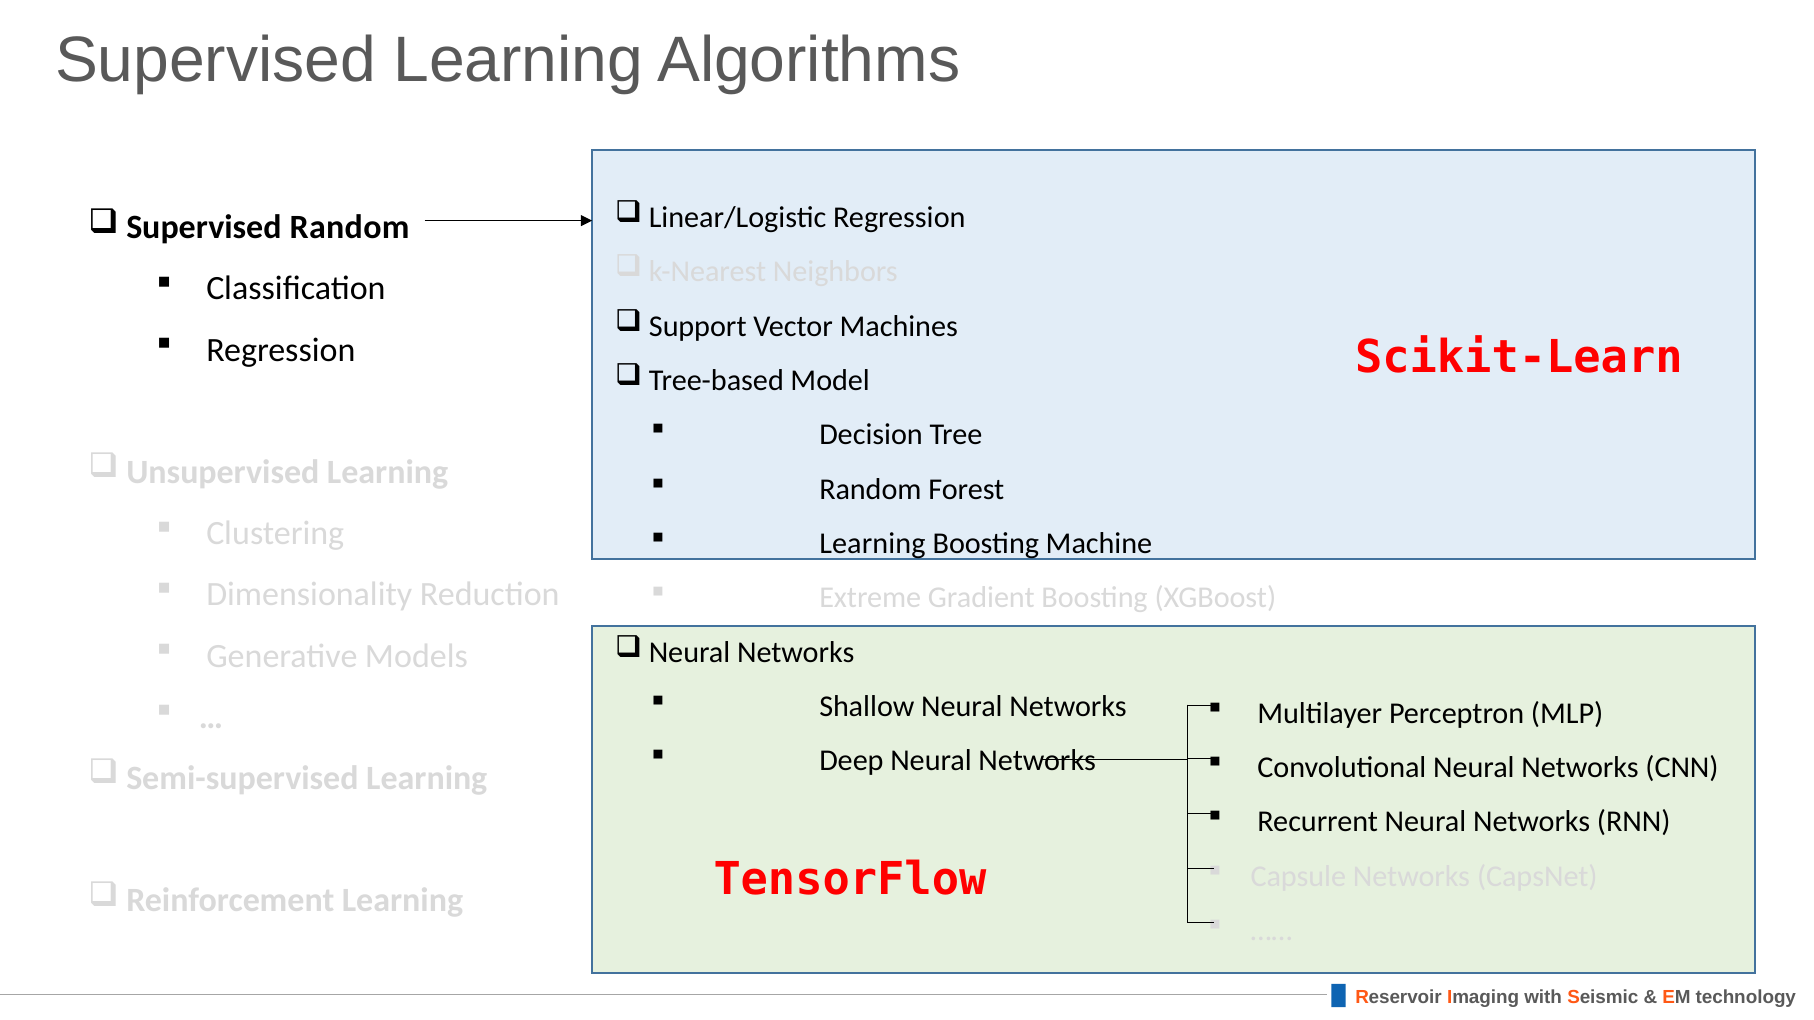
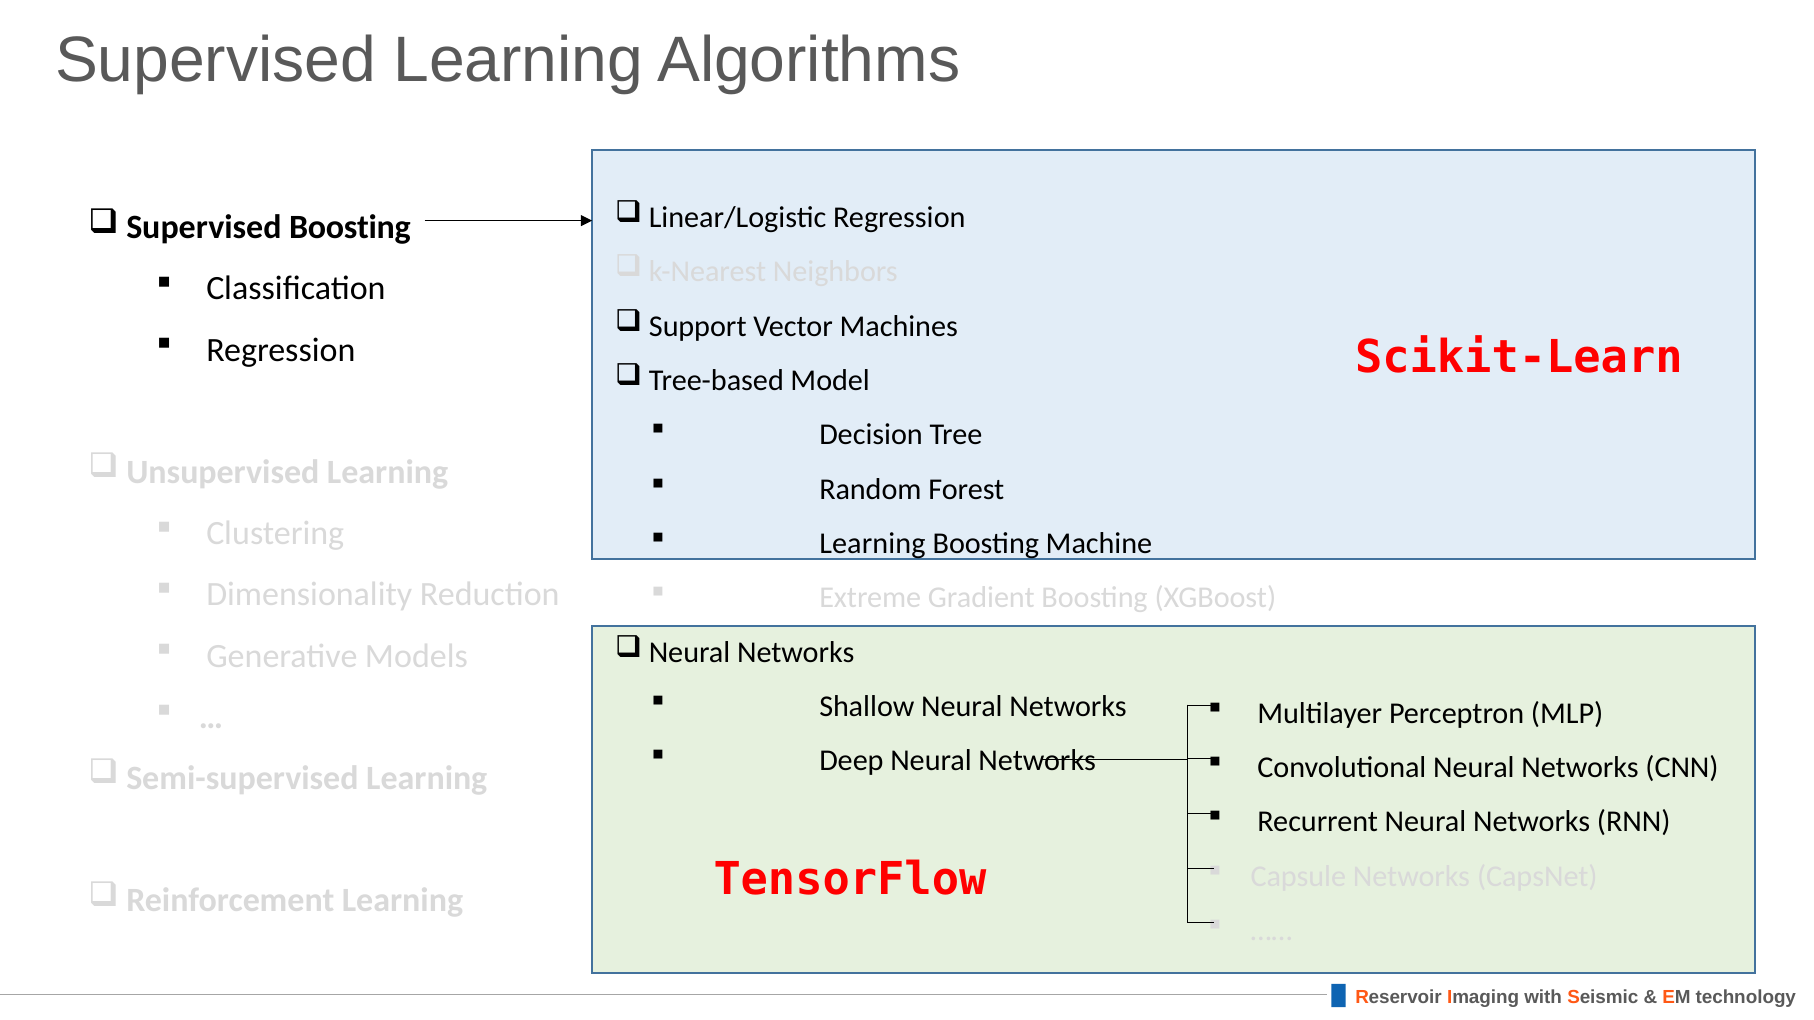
Supervised Random: Random -> Boosting (350, 228)
